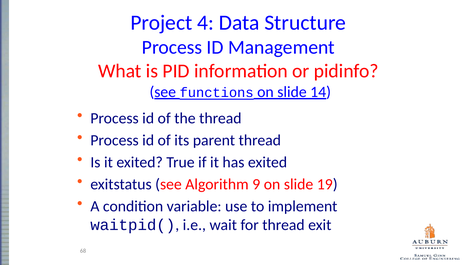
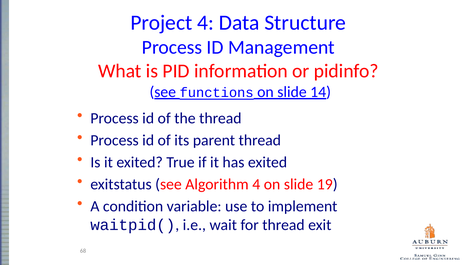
Algorithm 9: 9 -> 4 (256, 184)
